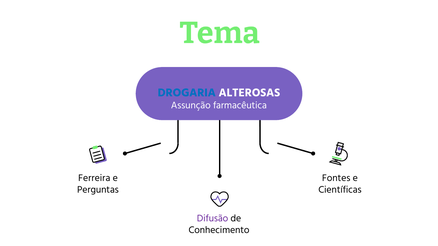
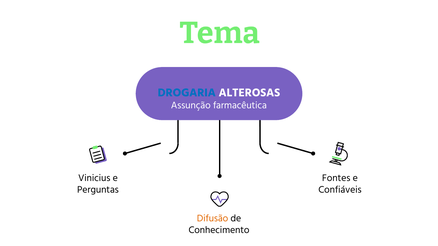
Ferreira: Ferreira -> Vinicius (94, 178)
Científicas: Científicas -> Confiáveis (340, 190)
Difusão colour: purple -> orange (213, 219)
